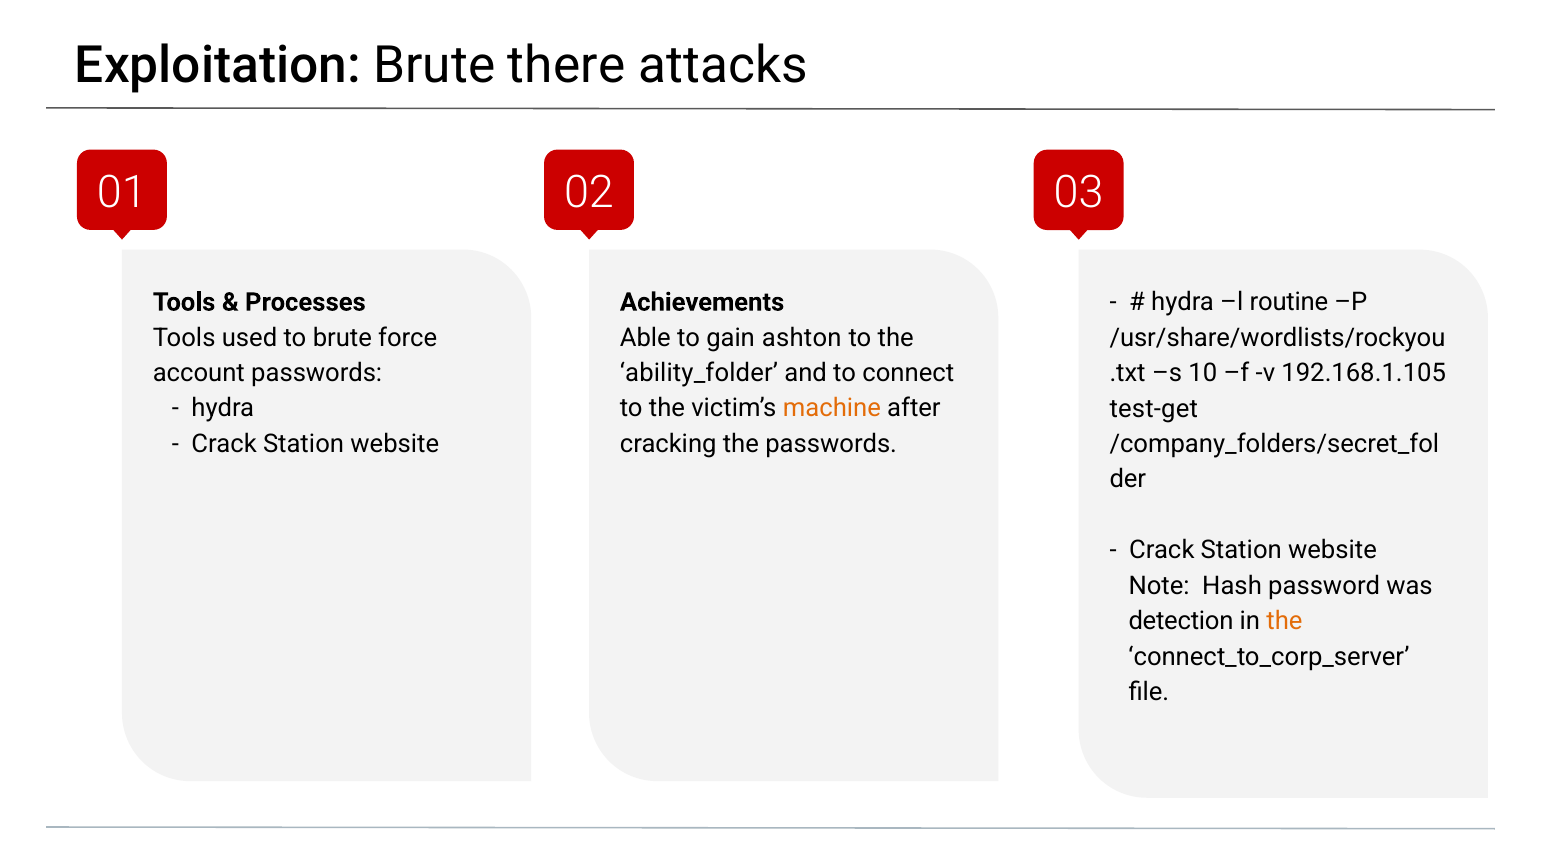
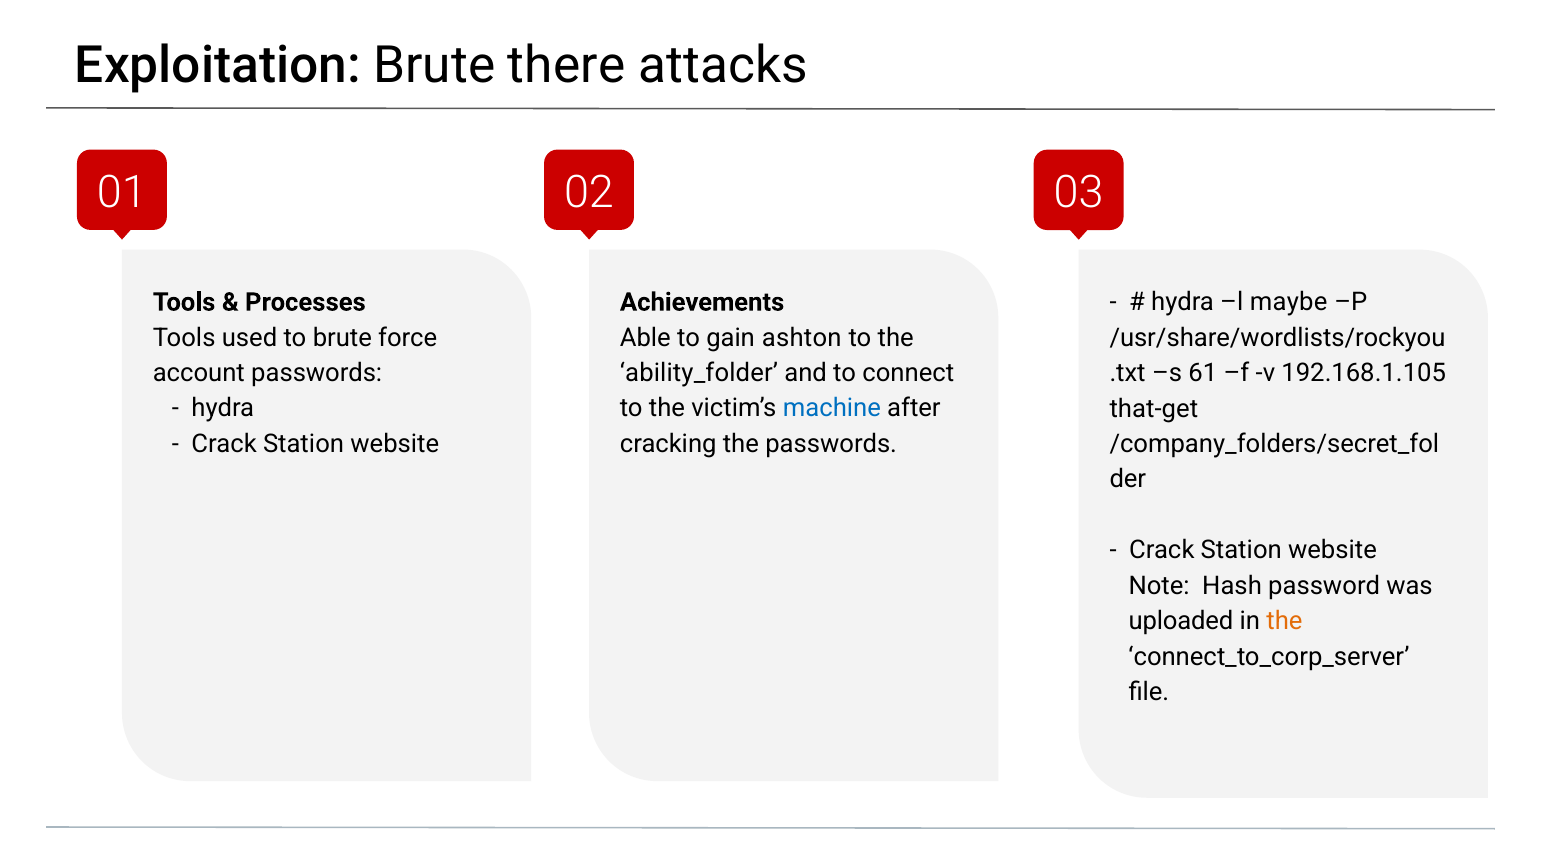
routine: routine -> maybe (1289, 302)
10: 10 -> 61 (1203, 373)
machine colour: orange -> blue (832, 408)
test-get: test-get -> that-get (1154, 409)
detection: detection -> uploaded (1181, 621)
